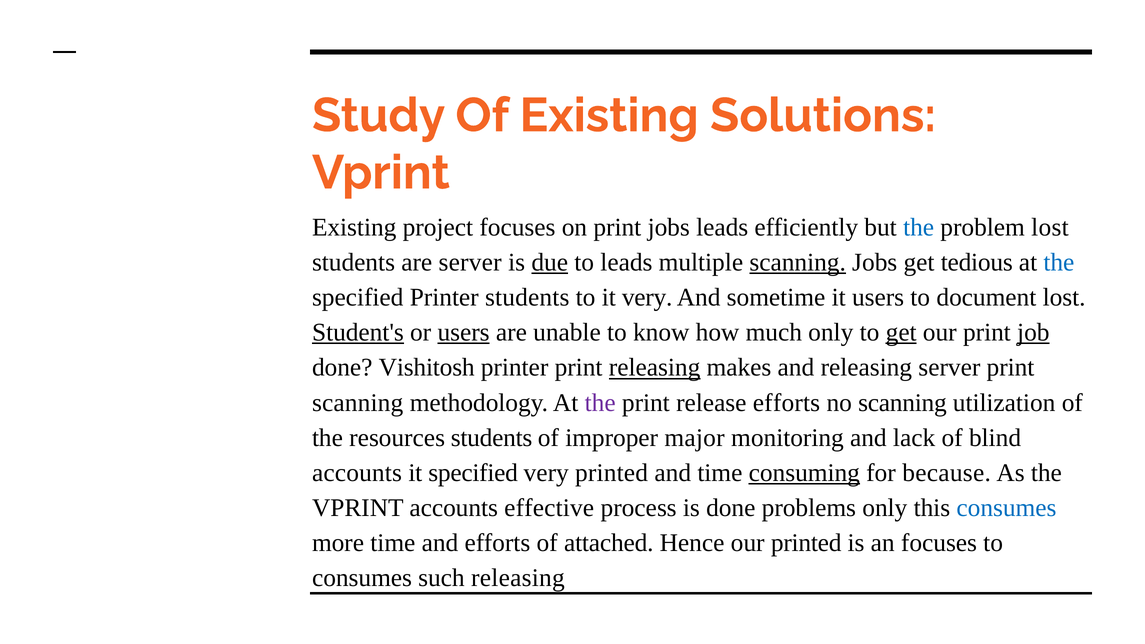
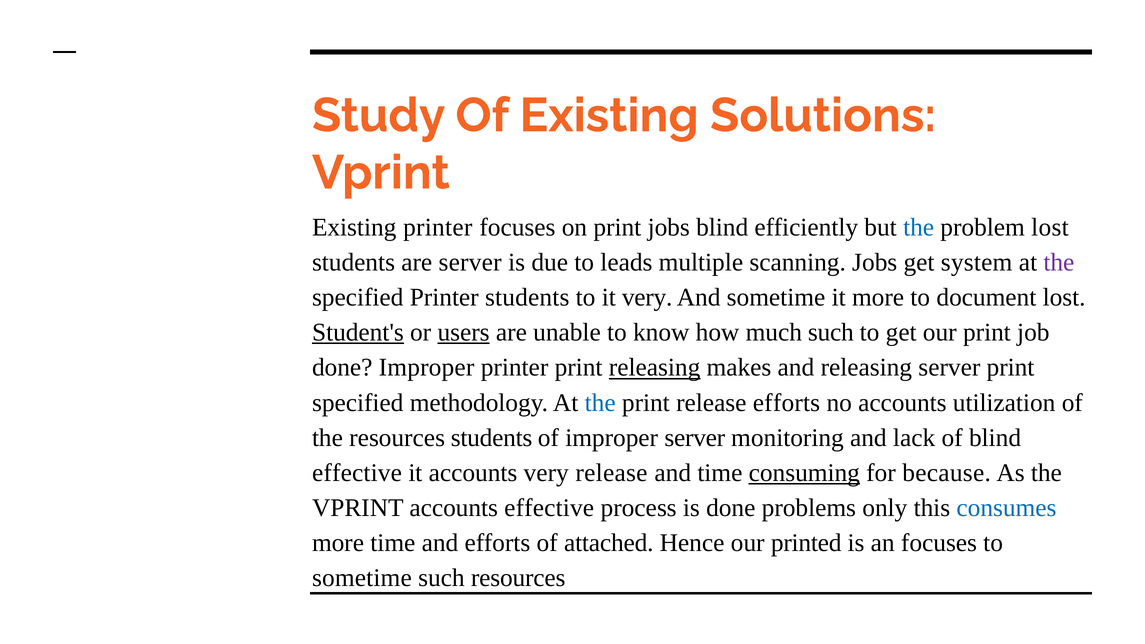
Existing project: project -> printer (438, 227)
jobs leads: leads -> blind (722, 227)
due underline: present -> none (550, 262)
scanning underline: present -> none (798, 262)
tedious: tedious -> system (977, 262)
the colour: blue -> purple (1059, 262)
it users: users -> more (878, 298)
much only: only -> such (831, 333)
get underline: present -> none (901, 333)
job underline: present -> none (1033, 333)
done Vishitosh: Vishitosh -> Improper (427, 368)
scanning: scanning -> specified (358, 403)
the colour: purple -> blue (600, 403)
no scanning: scanning -> accounts (902, 403)
improper major: major -> server (695, 438)
accounts: accounts -> effective (357, 473)
it specified: specified -> accounts (473, 473)
very printed: printed -> release (611, 473)
consumes: consumes -> sometime (362, 578)
such releasing: releasing -> resources (518, 578)
